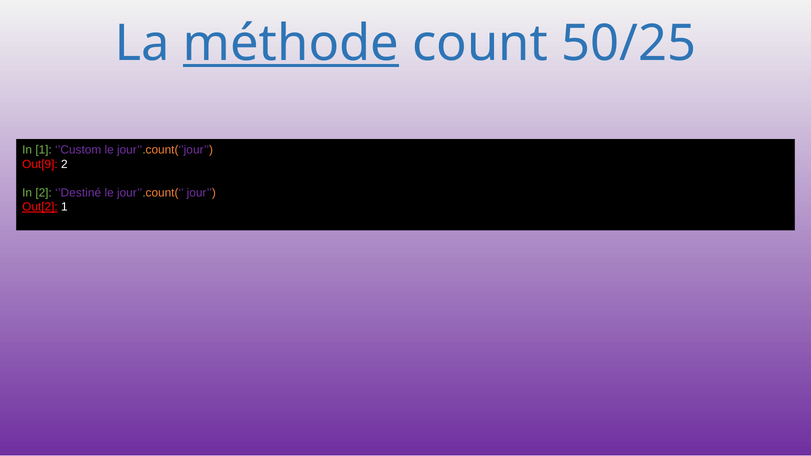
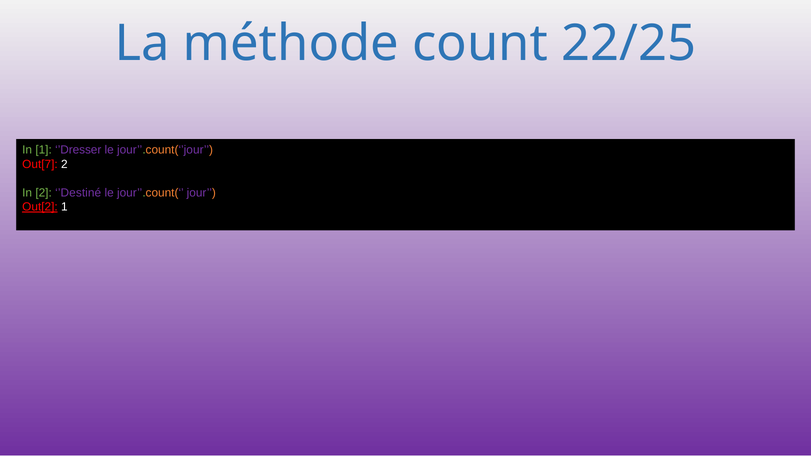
méthode underline: present -> none (291, 44)
50/25: 50/25 -> 22/25 (629, 44)
’Custom: ’Custom -> ’Dresser (78, 150)
Out[9: Out[9 -> Out[7 (40, 164)
